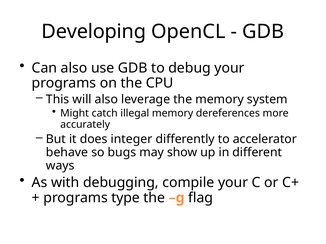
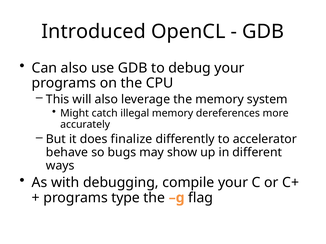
Developing: Developing -> Introduced (94, 32)
integer: integer -> finalize (132, 139)
